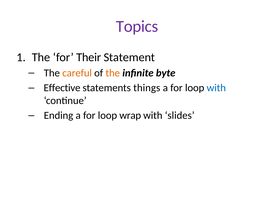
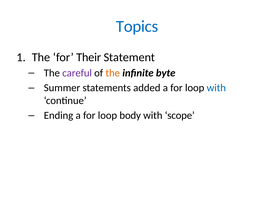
Topics colour: purple -> blue (137, 27)
careful colour: orange -> purple (77, 73)
Effective: Effective -> Summer (62, 88)
things: things -> added (147, 88)
wrap: wrap -> body (130, 116)
slides: slides -> scope (180, 116)
